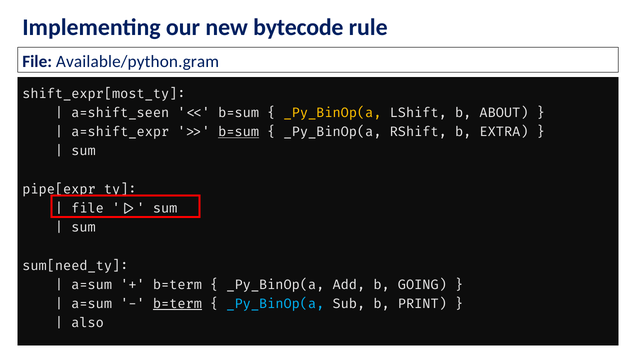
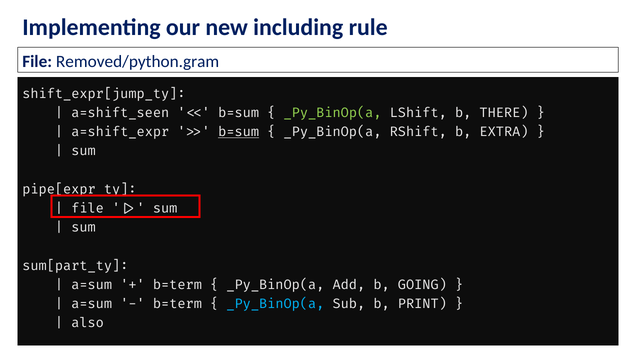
bytecode: bytecode -> including (298, 28)
Available/python.gram: Available/python.gram -> Removed/python.gram (138, 61)
shift_expr[most_ty: shift_expr[most_ty -> shift_expr[jump_ty (104, 94)
_Py_BinOp(a colour: yellow -> light green (333, 113)
ABOUT: ABOUT -> THERE (504, 113)
sum[need_ty: sum[need_ty -> sum[part_ty (75, 265)
b=term underline: present -> none (177, 304)
